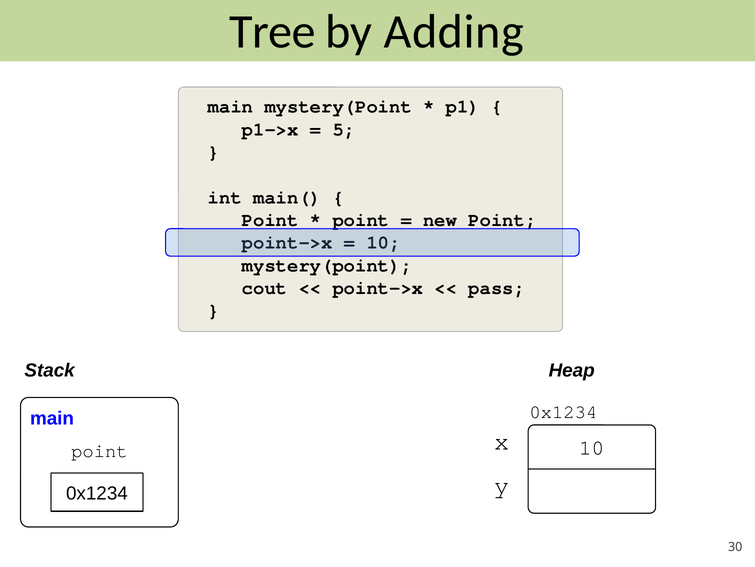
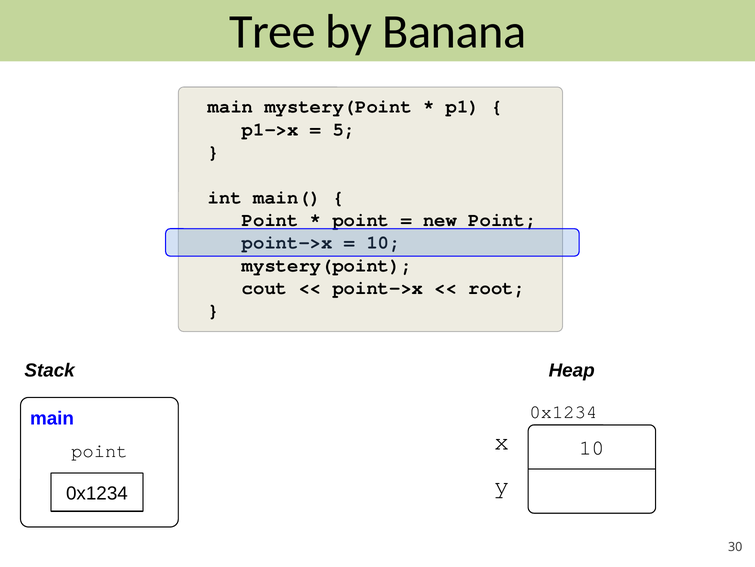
Adding: Adding -> Banana (454, 32)
pass: pass -> root (497, 288)
